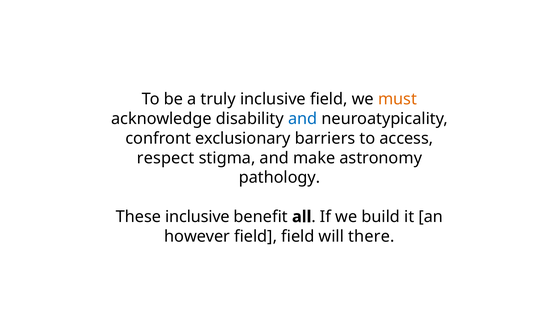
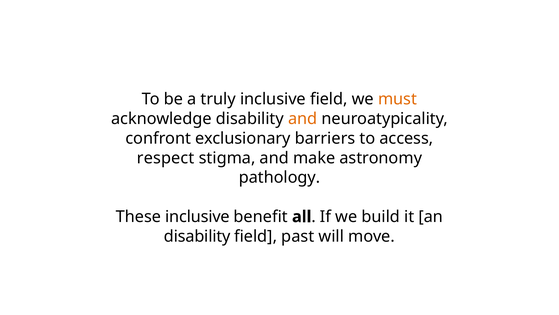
and colour: blue -> orange (303, 119)
however: however -> disability (197, 236)
field field: field -> past (298, 236)
there: there -> move (371, 236)
